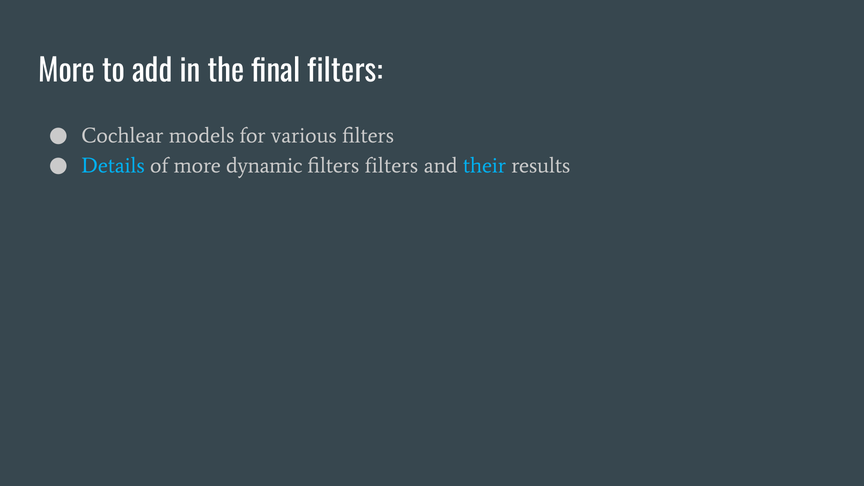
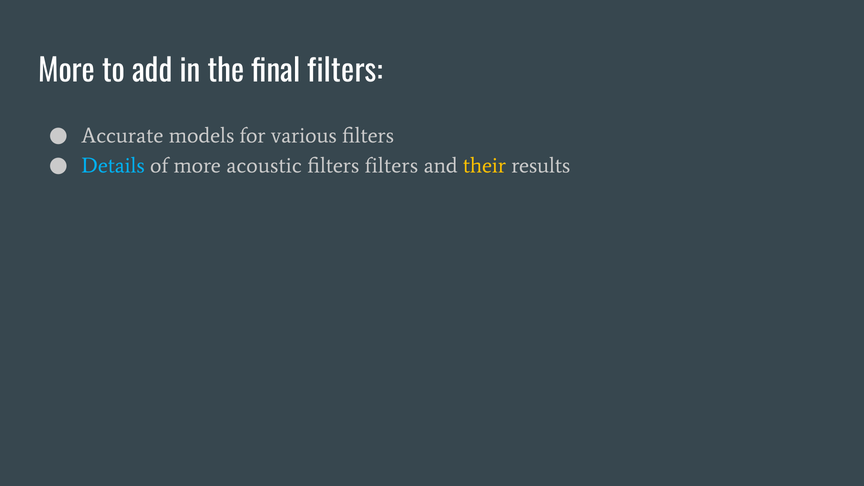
Cochlear: Cochlear -> Accurate (122, 136)
dynamic: dynamic -> acoustic (264, 166)
their colour: light blue -> yellow (485, 166)
